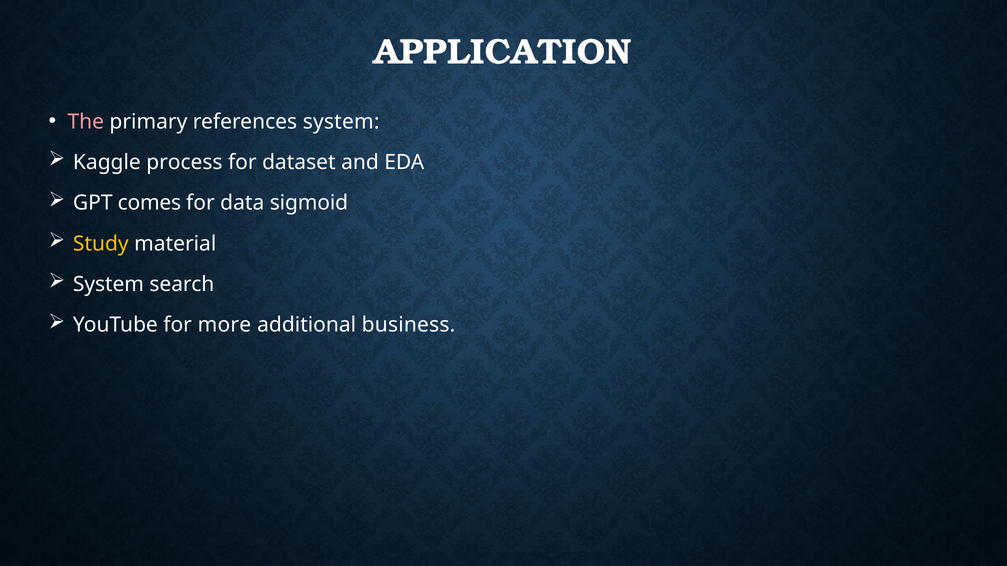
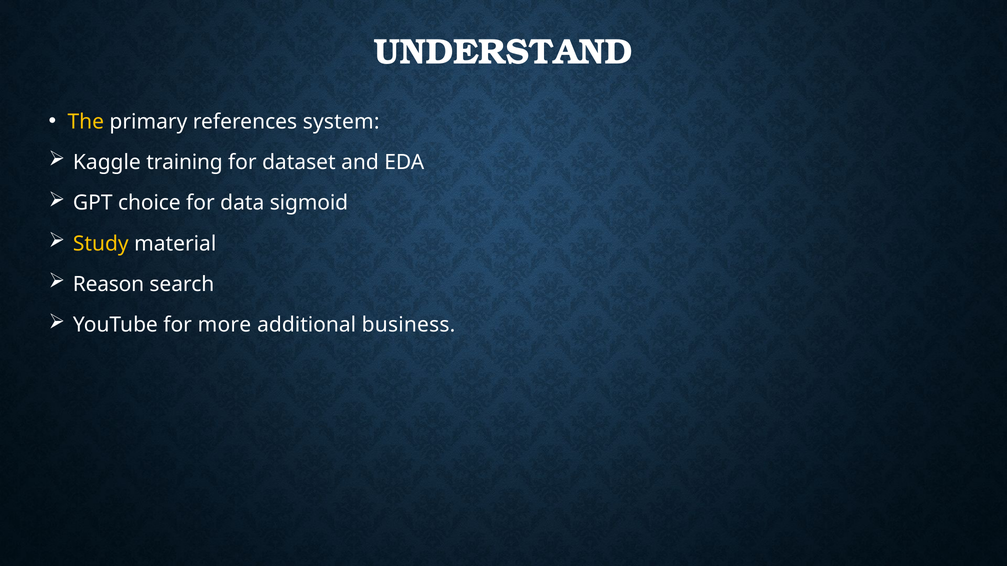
APPLICATION: APPLICATION -> UNDERSTAND (503, 52)
The colour: pink -> yellow (86, 122)
process: process -> training (185, 162)
comes: comes -> choice (149, 203)
System: System -> Reason (109, 285)
